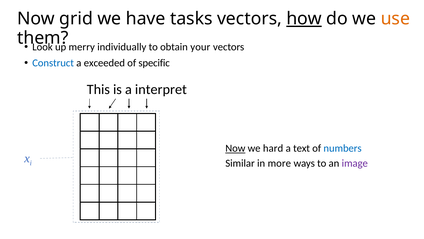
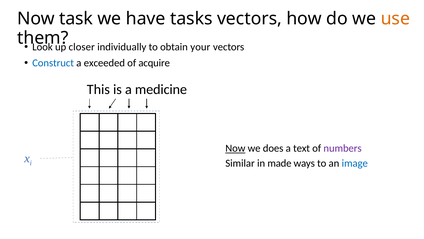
grid: grid -> task (76, 19)
how underline: present -> none (304, 19)
merry: merry -> closer (82, 47)
specific: specific -> acquire (154, 63)
interpret: interpret -> medicine (161, 89)
hard: hard -> does (273, 148)
numbers colour: blue -> purple (343, 148)
more: more -> made (279, 163)
image colour: purple -> blue (355, 163)
